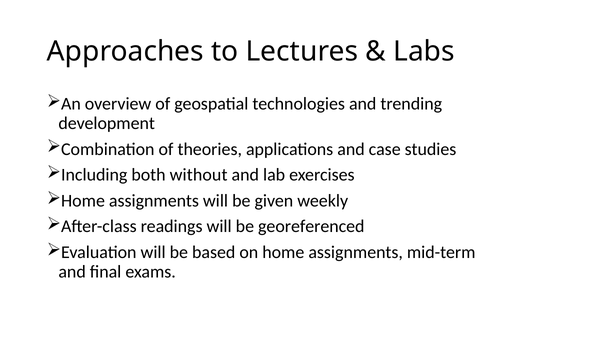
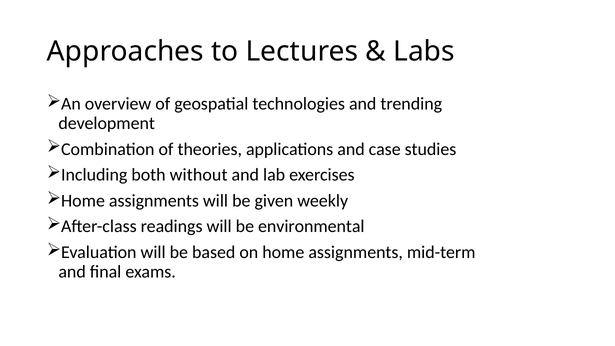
georeferenced: georeferenced -> environmental (311, 226)
